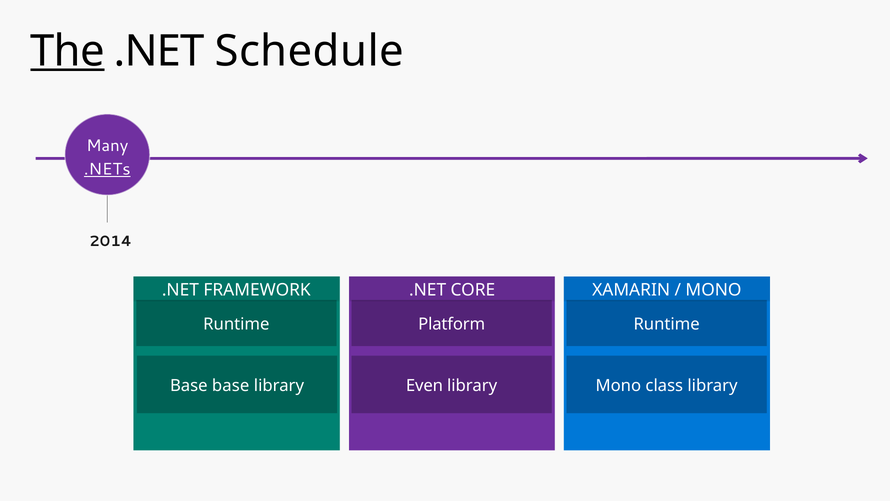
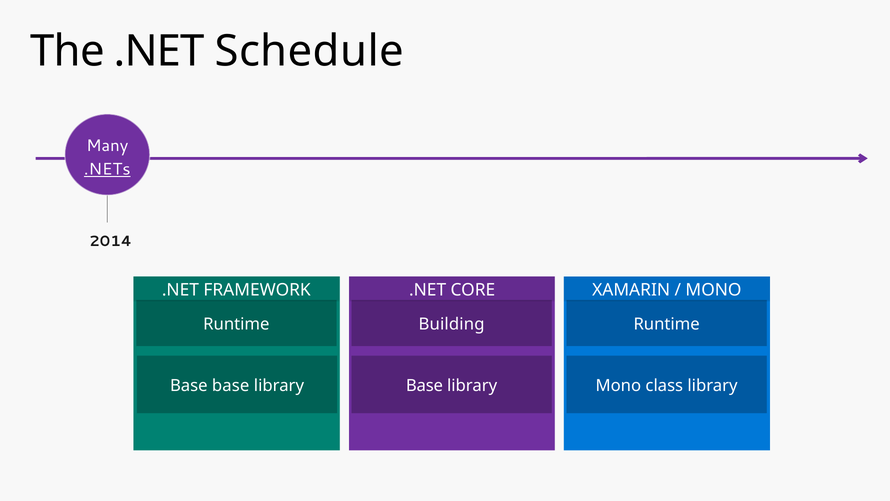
The underline: present -> none (68, 51)
Platform: Platform -> Building (452, 324)
Even: Even -> Base (424, 385)
